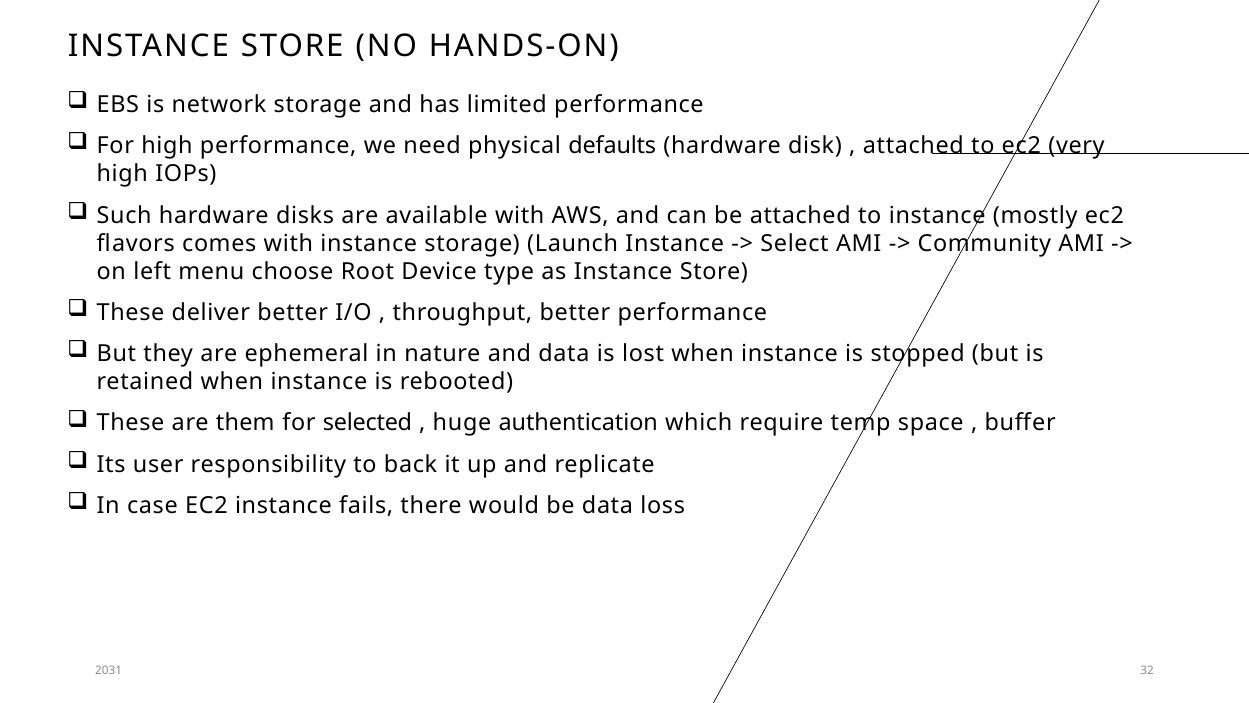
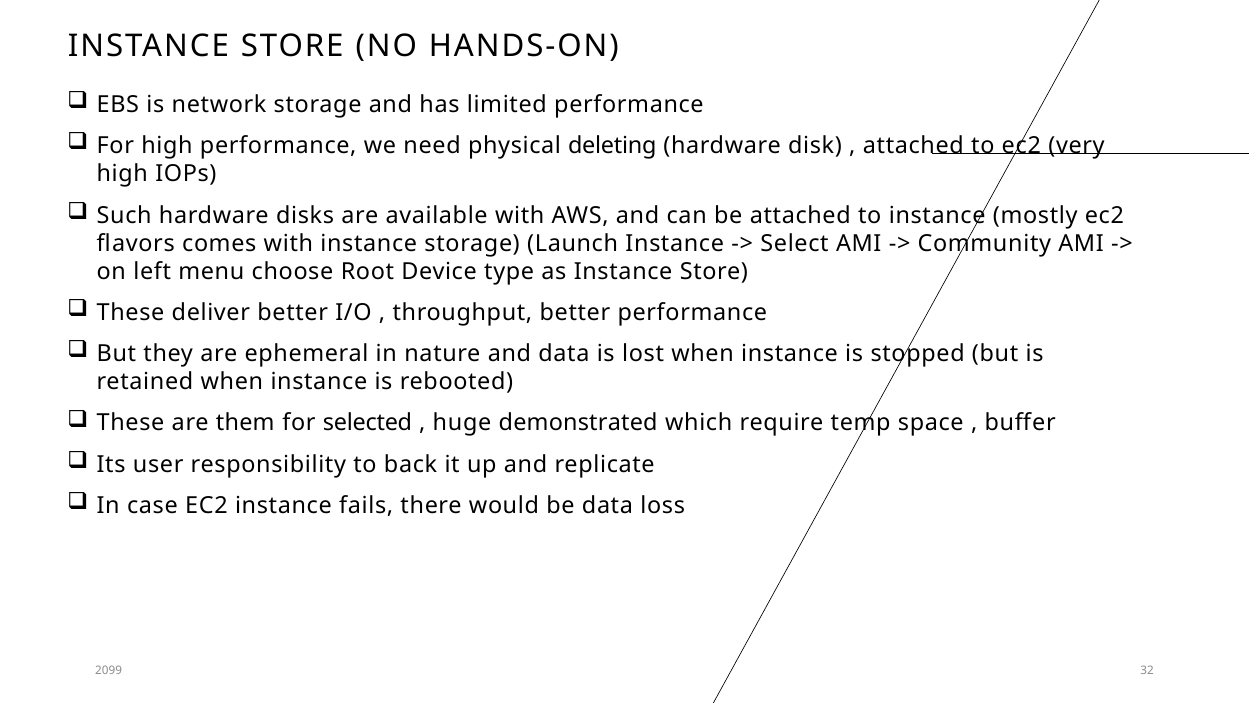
defaults: defaults -> deleting (612, 146)
authentication: authentication -> demonstrated (578, 423)
2031: 2031 -> 2099 (109, 671)
